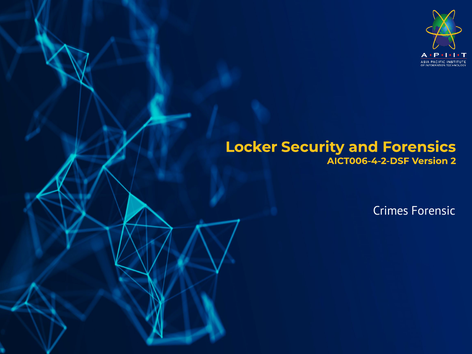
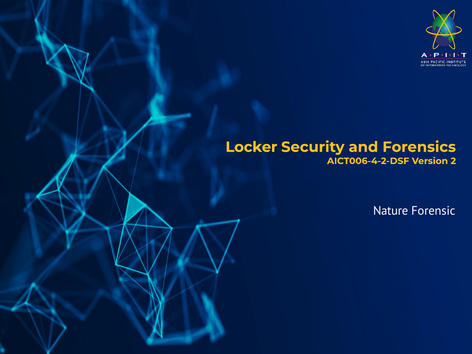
Crimes: Crimes -> Nature (391, 211)
